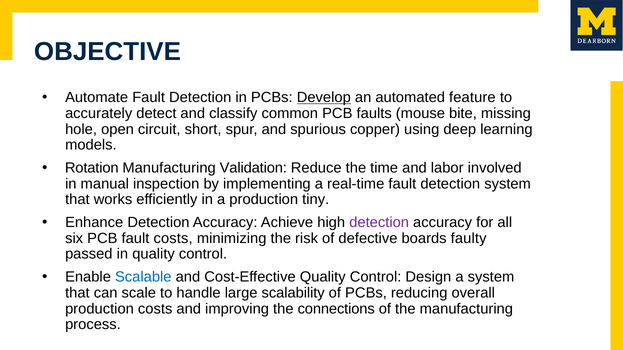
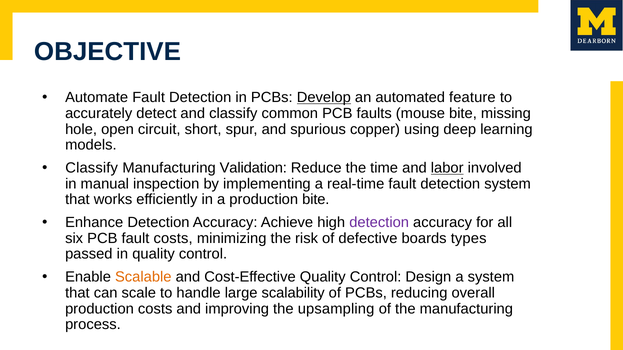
Rotation: Rotation -> Classify (92, 168)
labor underline: none -> present (447, 168)
production tiny: tiny -> bite (316, 200)
faulty: faulty -> types (469, 239)
Scalable colour: blue -> orange (143, 277)
connections: connections -> upsampling (336, 309)
